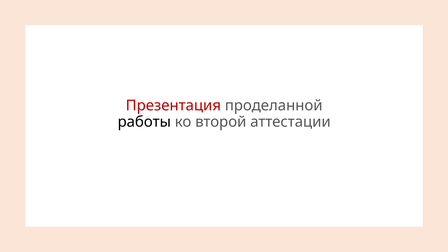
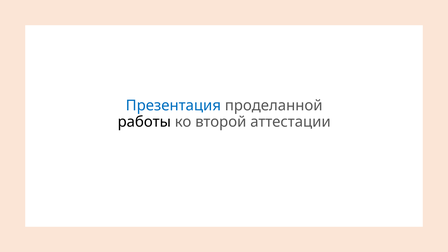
Презентация colour: red -> blue (173, 106)
